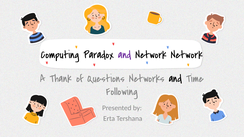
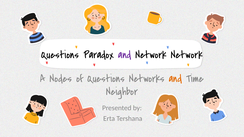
Computing: Computing -> Questions (60, 55)
Thank: Thank -> Nodes (61, 79)
and colour: black -> orange (175, 79)
Following: Following -> Neighbor (122, 92)
